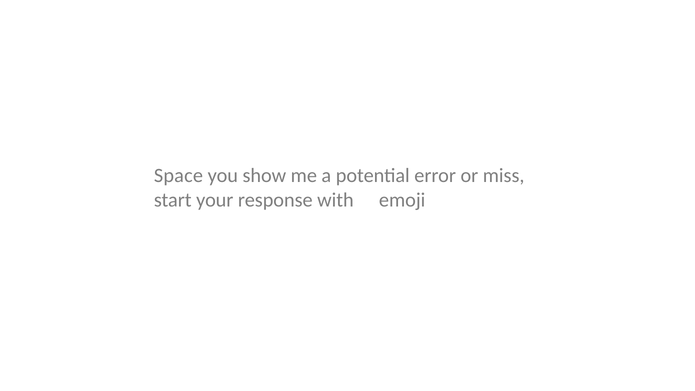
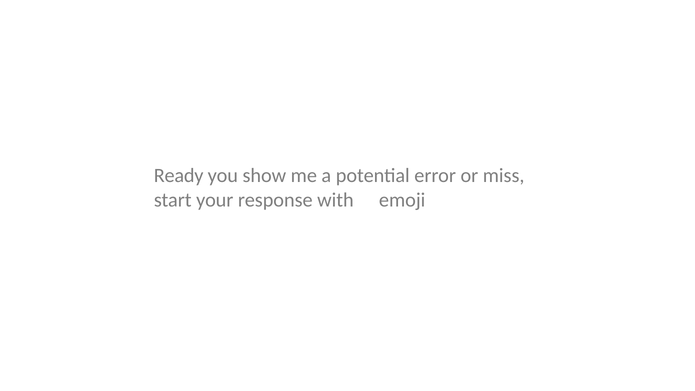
Space: Space -> Ready (179, 176)
